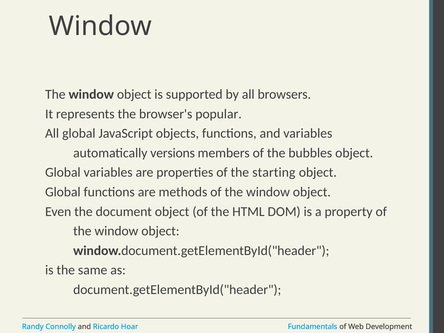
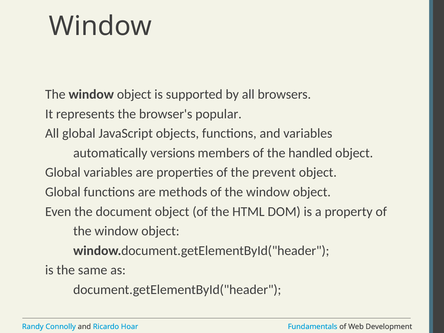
bubbles: bubbles -> handled (310, 153)
starting: starting -> prevent (274, 173)
